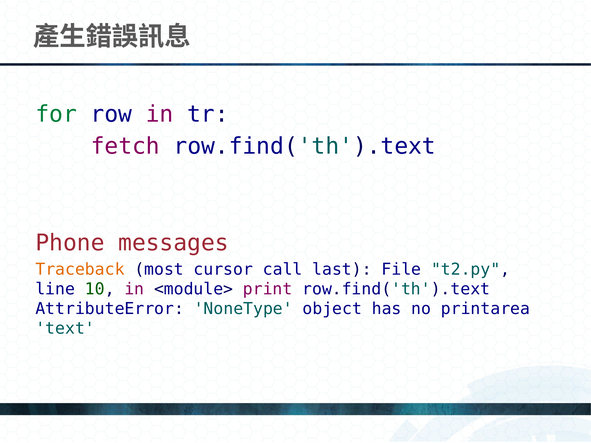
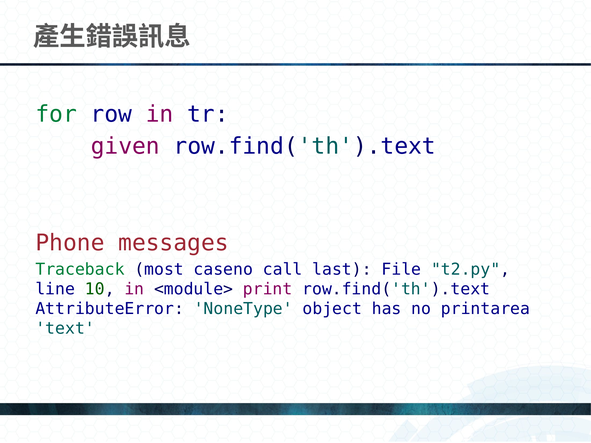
fetch: fetch -> given (125, 146)
Traceback colour: orange -> green (80, 270)
cursor: cursor -> caseno (223, 270)
